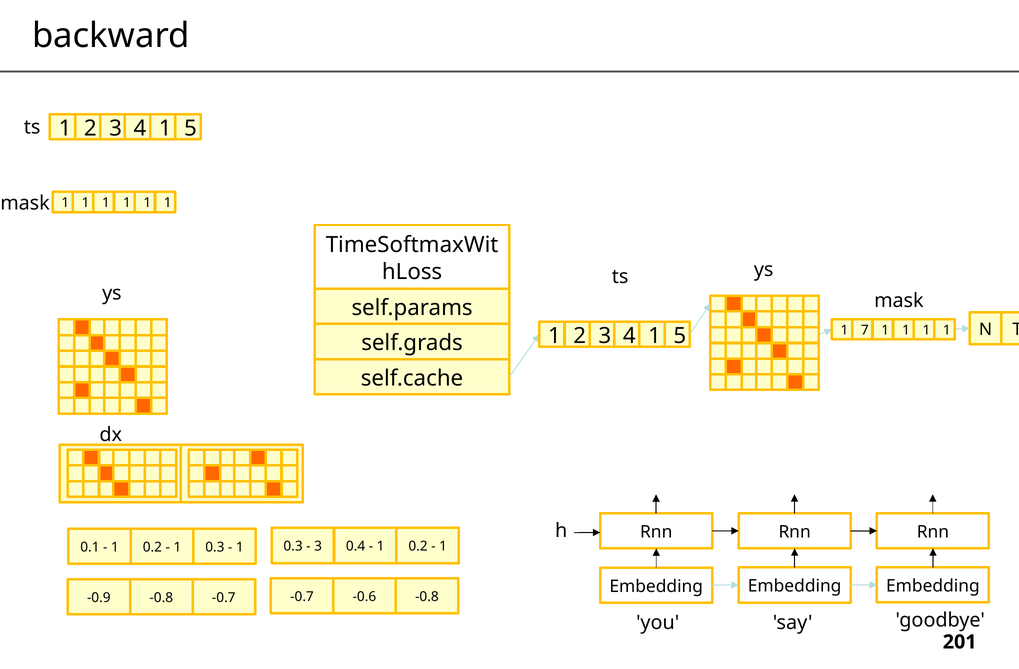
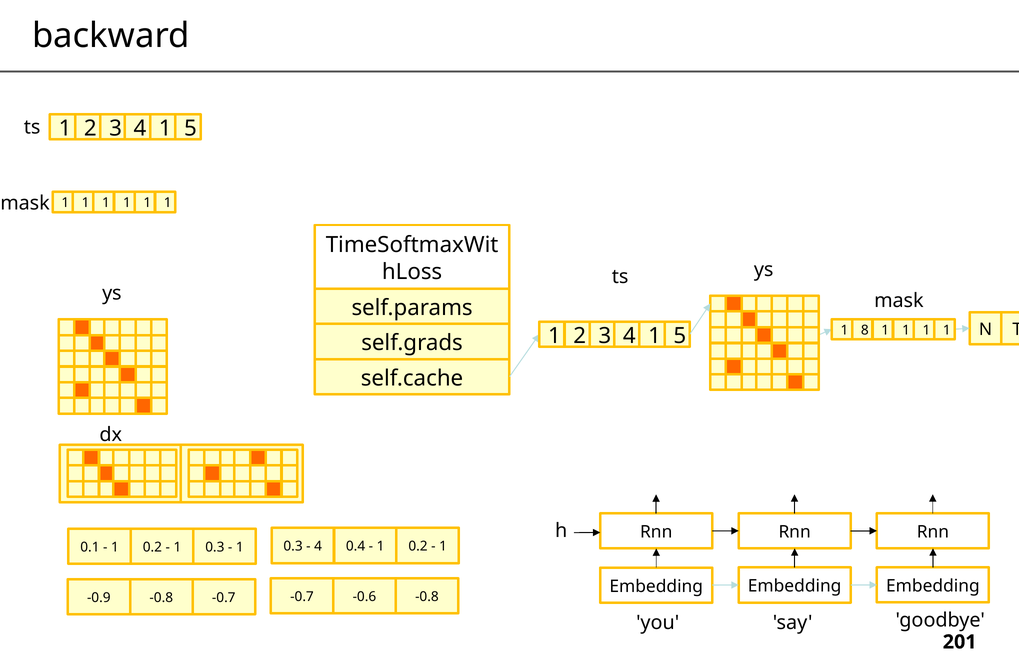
7: 7 -> 8 (865, 330)
3: 3 -> 4 (318, 547)
